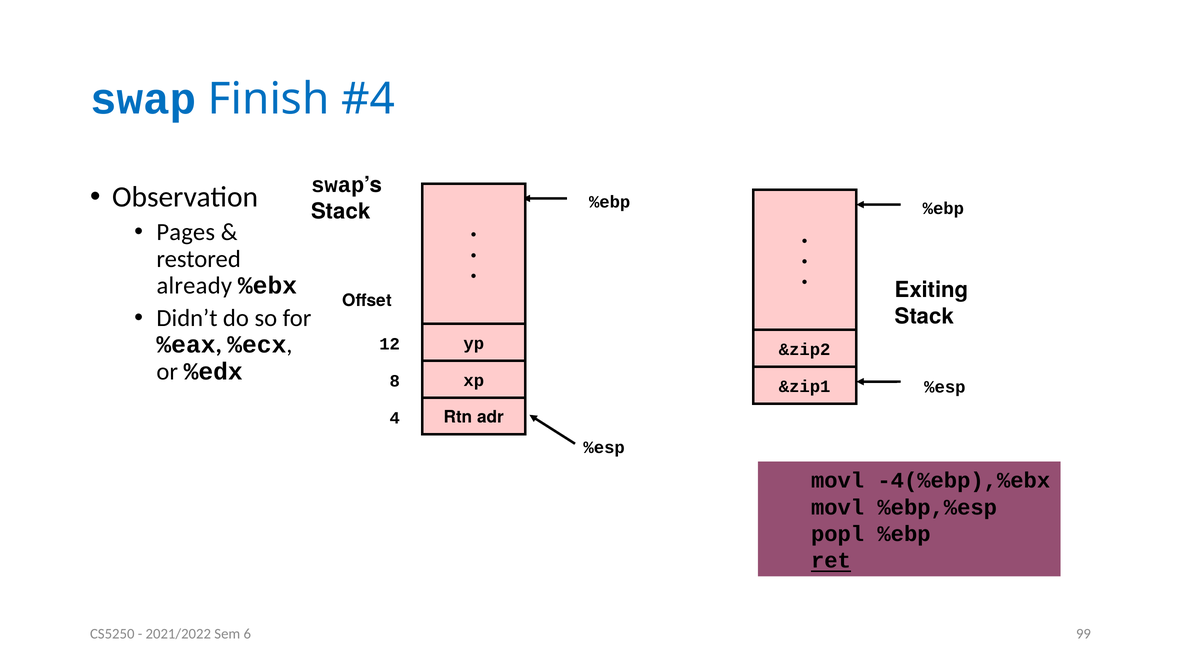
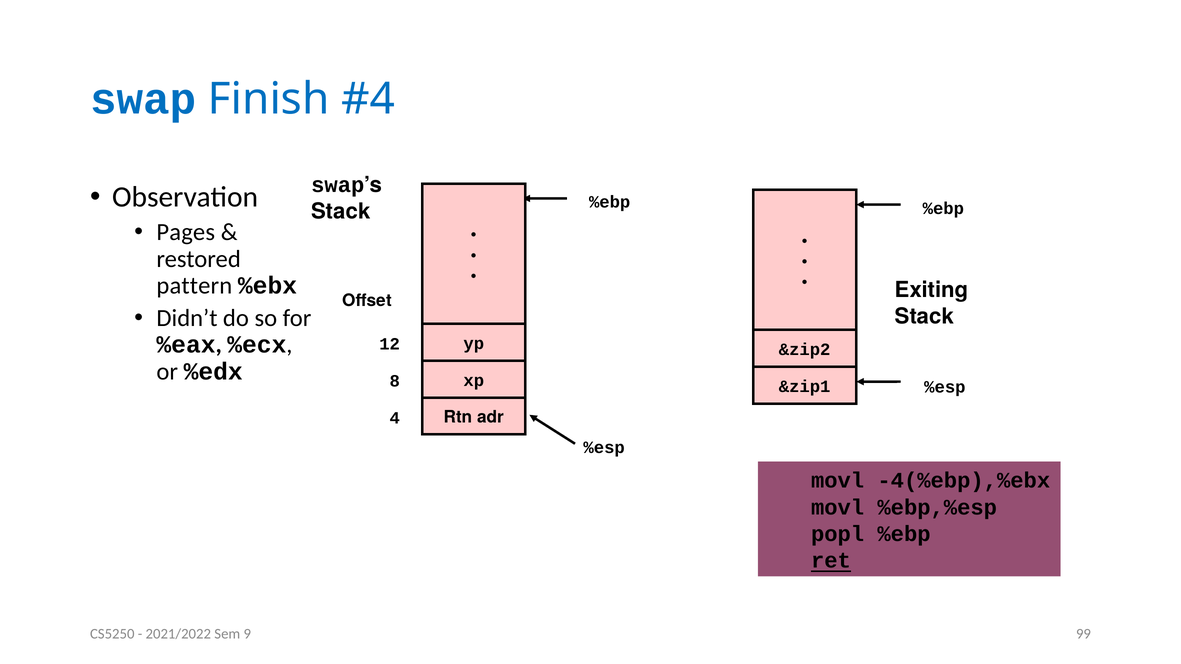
already: already -> pattern (194, 286)
6: 6 -> 9 (247, 634)
